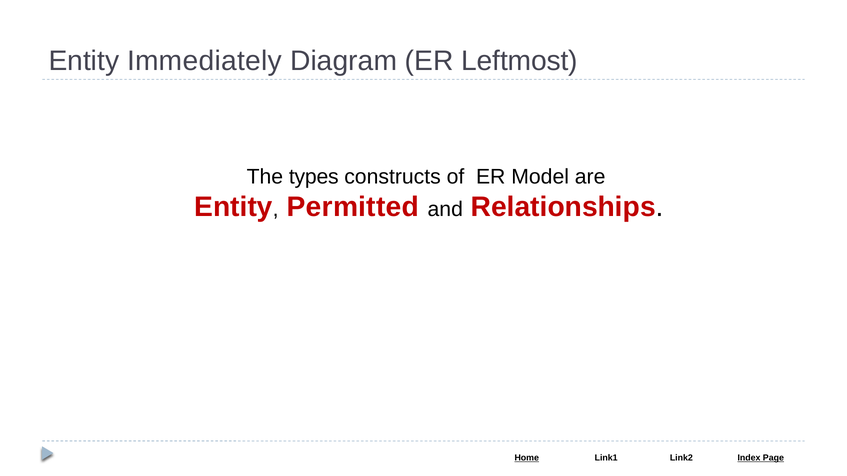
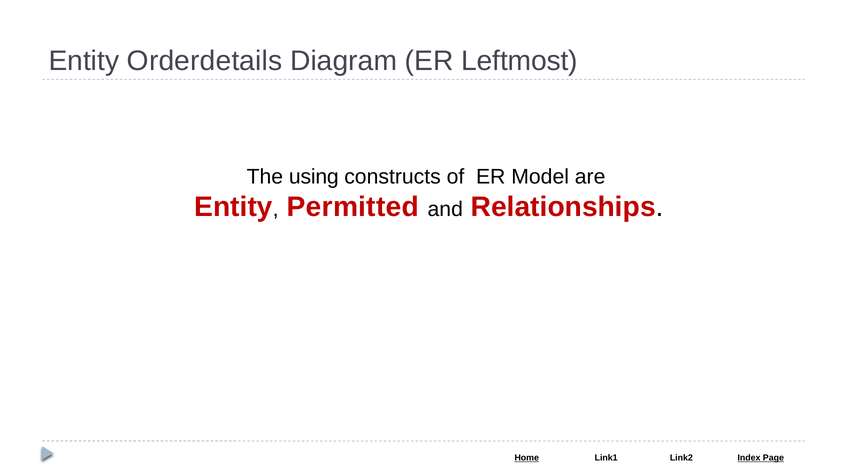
Immediately: Immediately -> Orderdetails (205, 61)
types: types -> using (314, 177)
